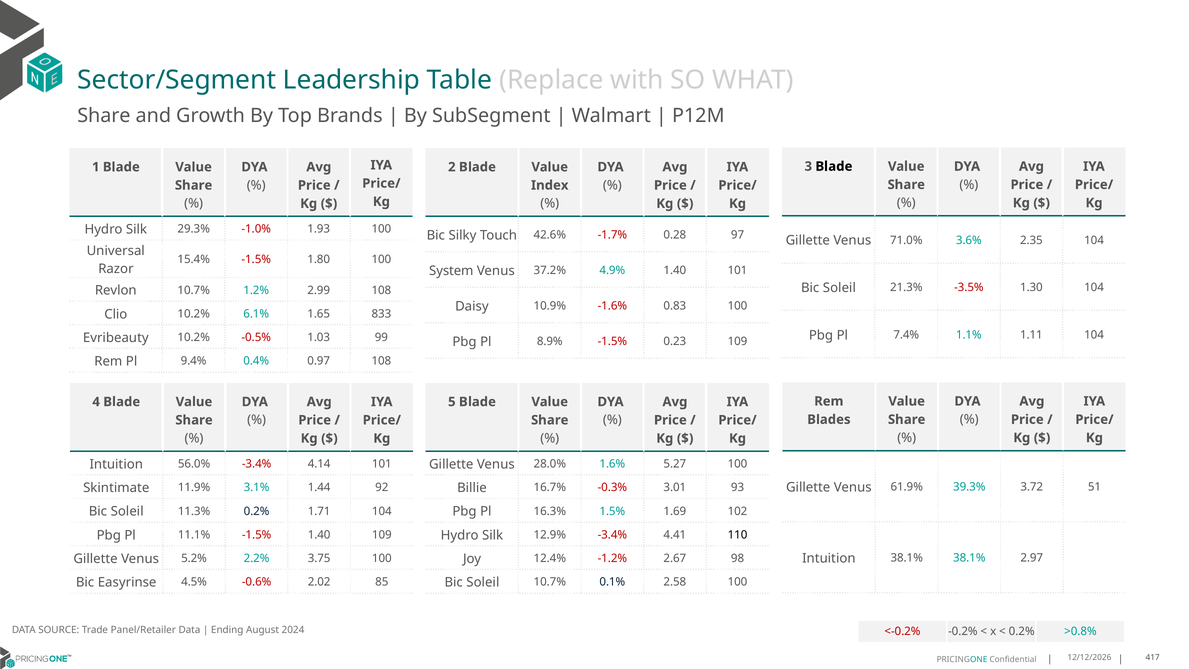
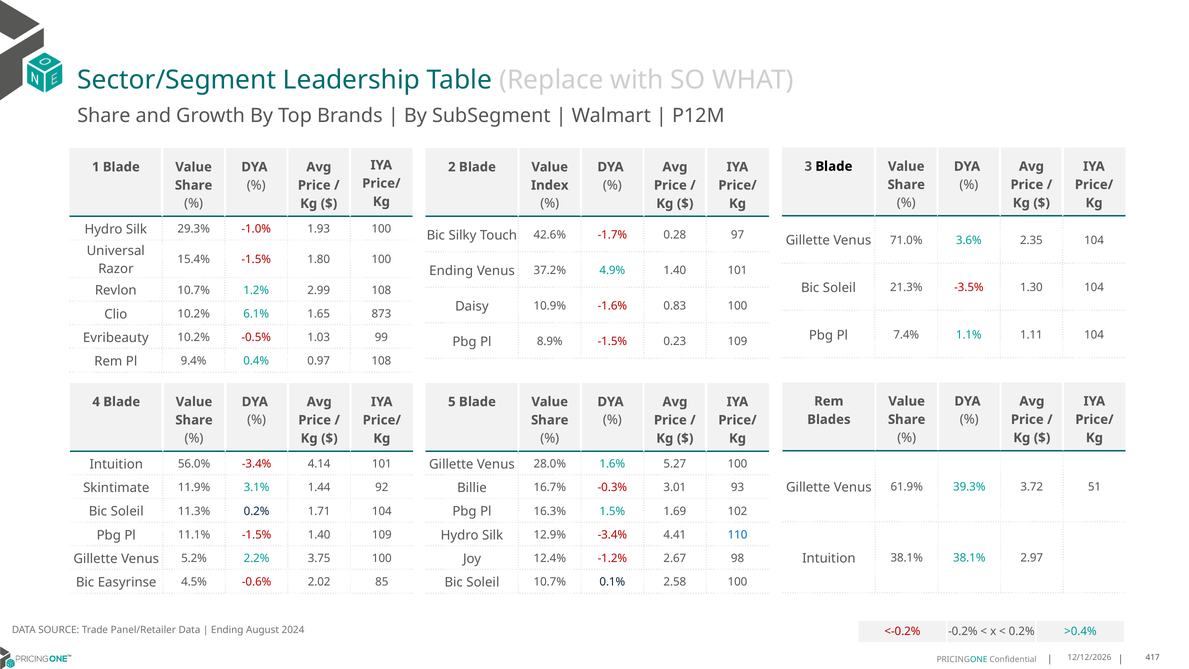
System: System -> Ending (451, 271)
833: 833 -> 873 (381, 314)
110 colour: black -> blue (738, 535)
>0.8%: >0.8% -> >0.4% (1080, 631)
